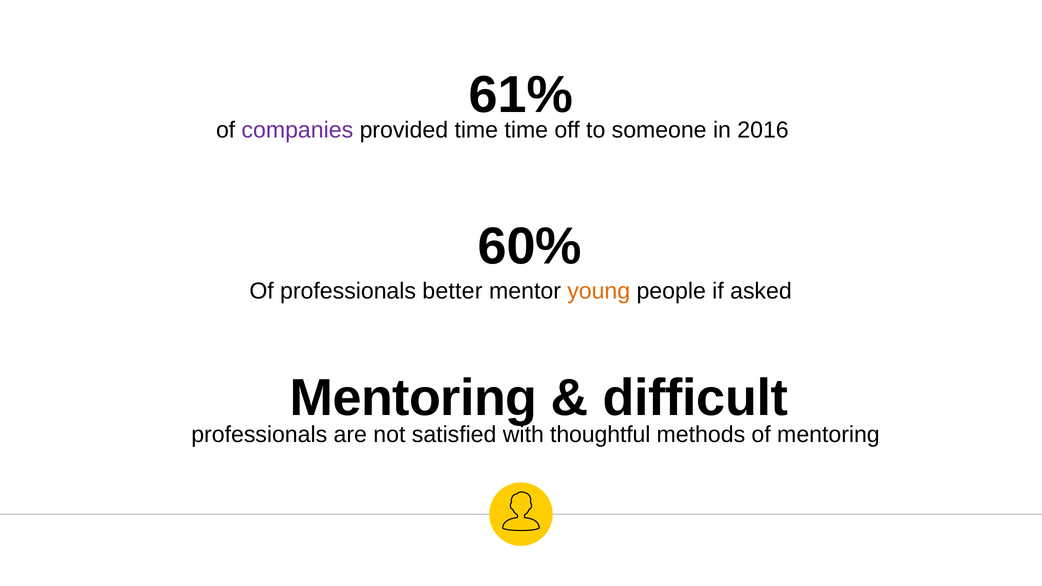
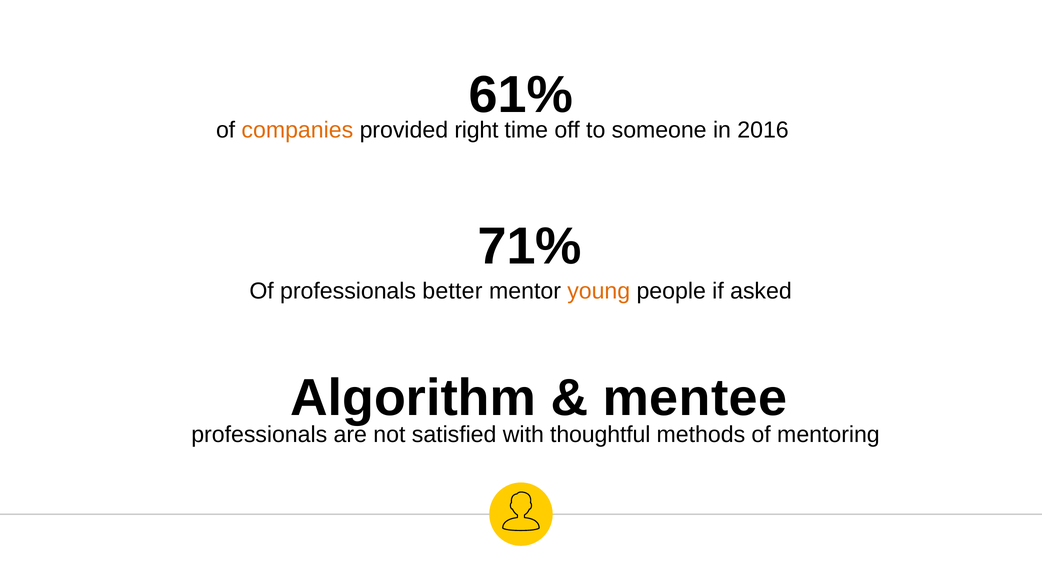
companies colour: purple -> orange (297, 130)
provided time: time -> right (476, 130)
60%: 60% -> 71% (530, 247)
Mentoring: Mentoring -> Algorithm (413, 398)
difficult: difficult -> mentee (695, 398)
